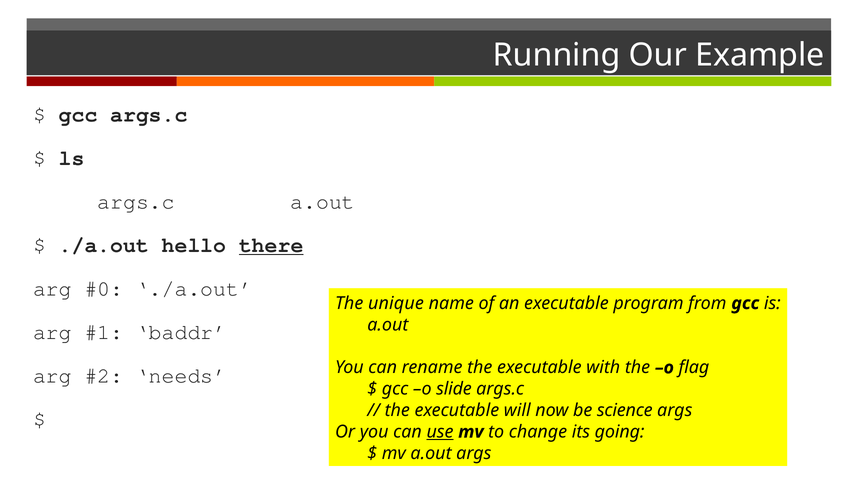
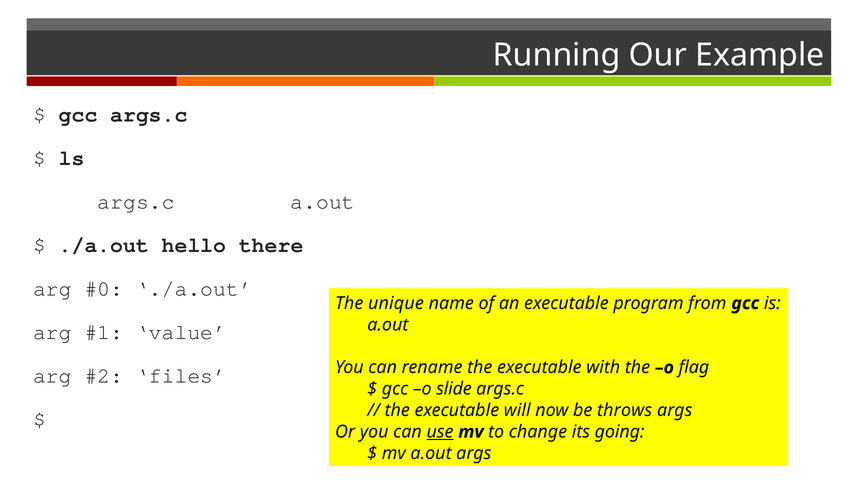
there underline: present -> none (271, 246)
baddr: baddr -> value (181, 333)
needs: needs -> files (181, 376)
science: science -> throws (625, 411)
